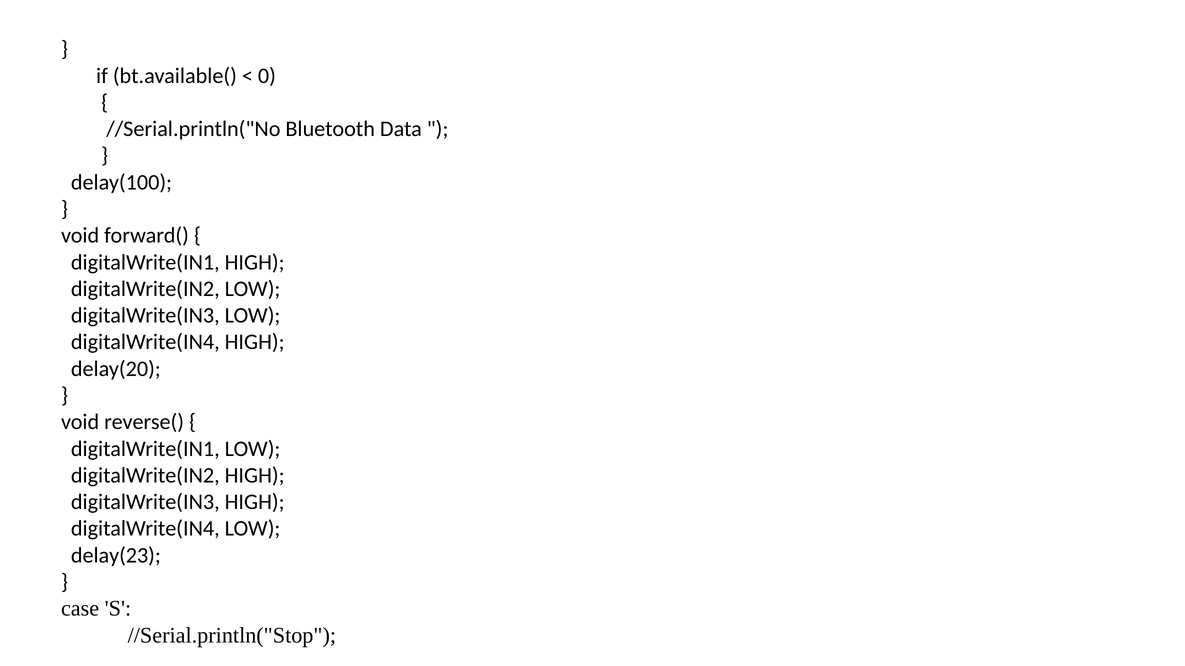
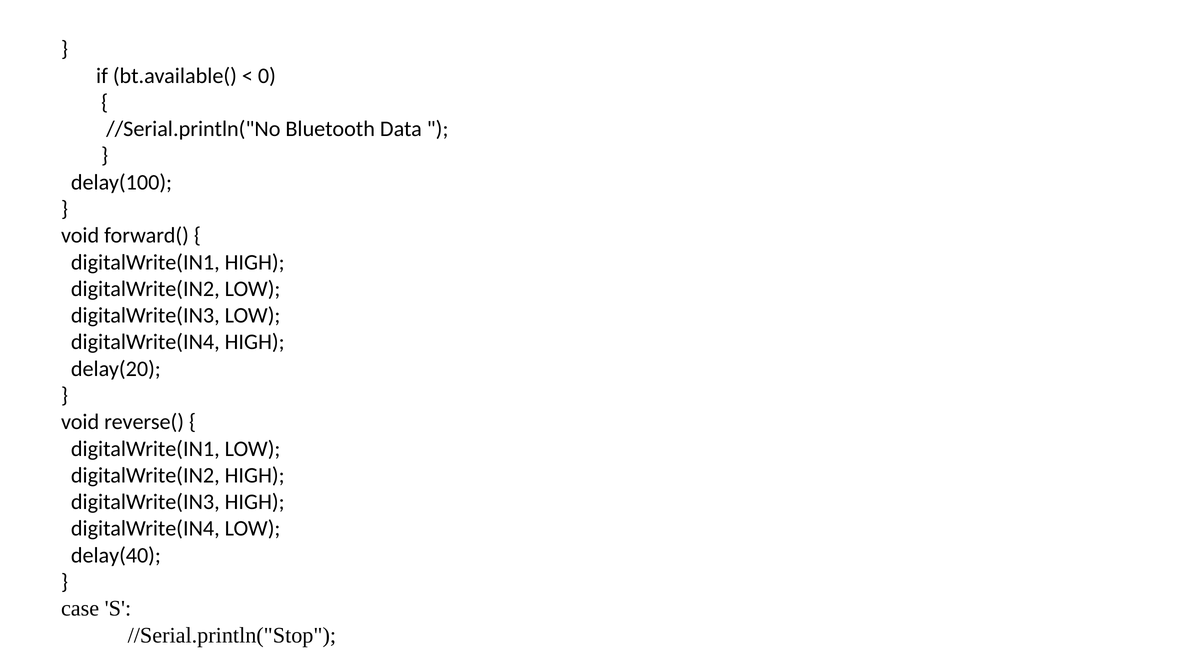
delay(23: delay(23 -> delay(40 (116, 556)
